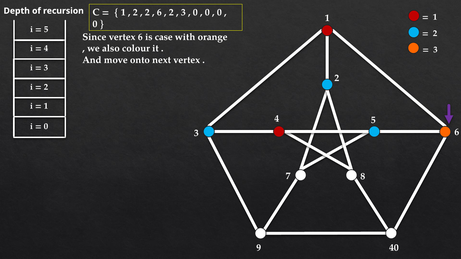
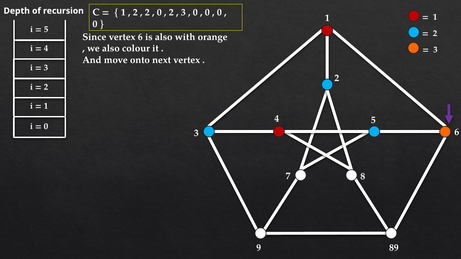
6: 6 -> 0 (159, 12)
is case: case -> also (164, 37)
40: 40 -> 89 (394, 248)
